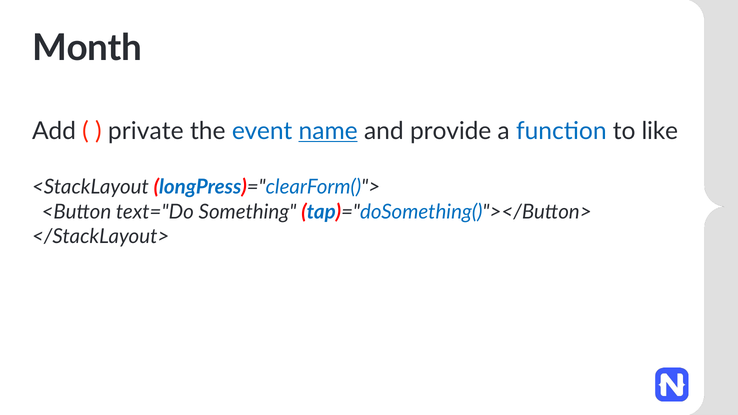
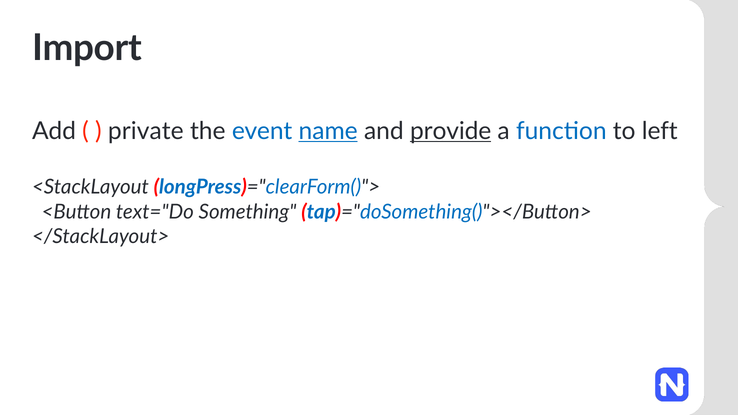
Month: Month -> Import (87, 48)
provide underline: none -> present (451, 131)
like: like -> left (660, 131)
